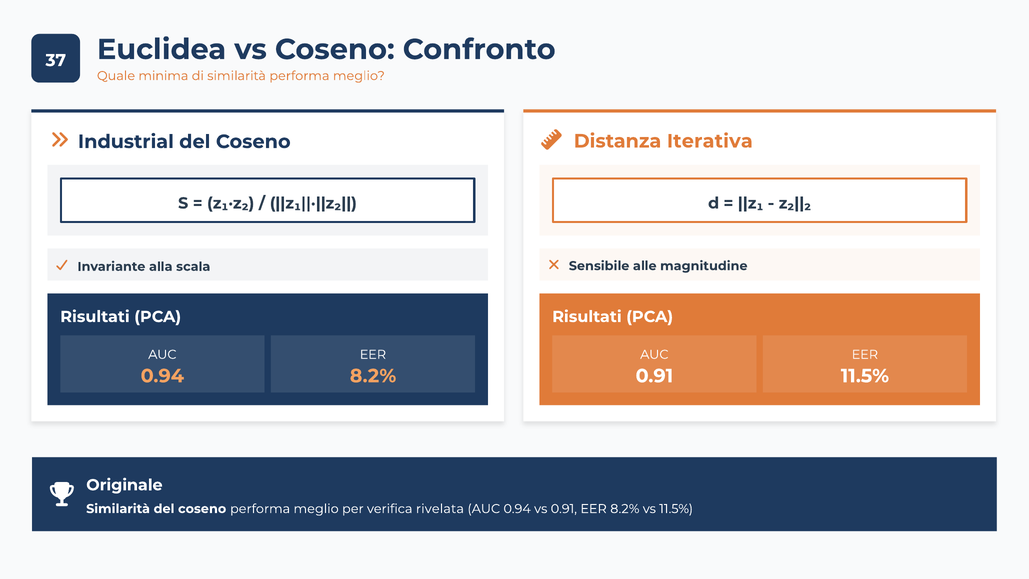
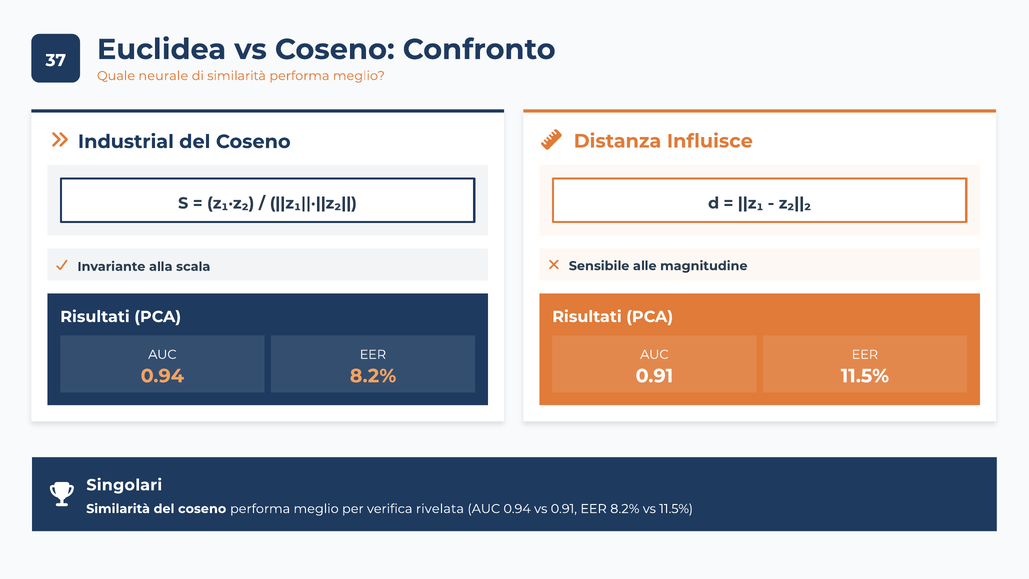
minima: minima -> neurale (163, 76)
Iterativa: Iterativa -> Influisce (710, 141)
Originale: Originale -> Singolari (124, 485)
